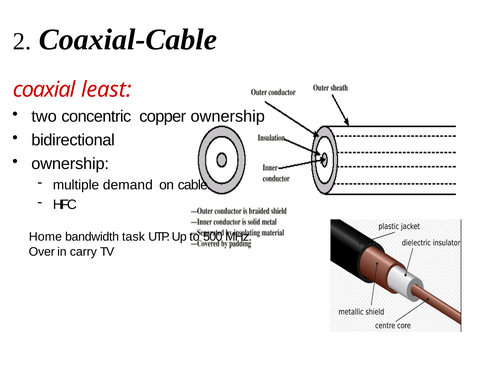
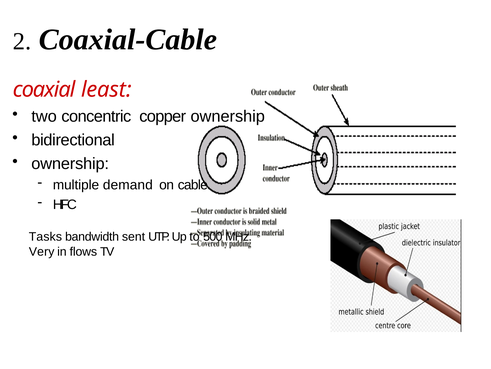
Home: Home -> Tasks (45, 236)
task: task -> sent (134, 236)
Over: Over -> Very (42, 251)
carry: carry -> flows (83, 251)
